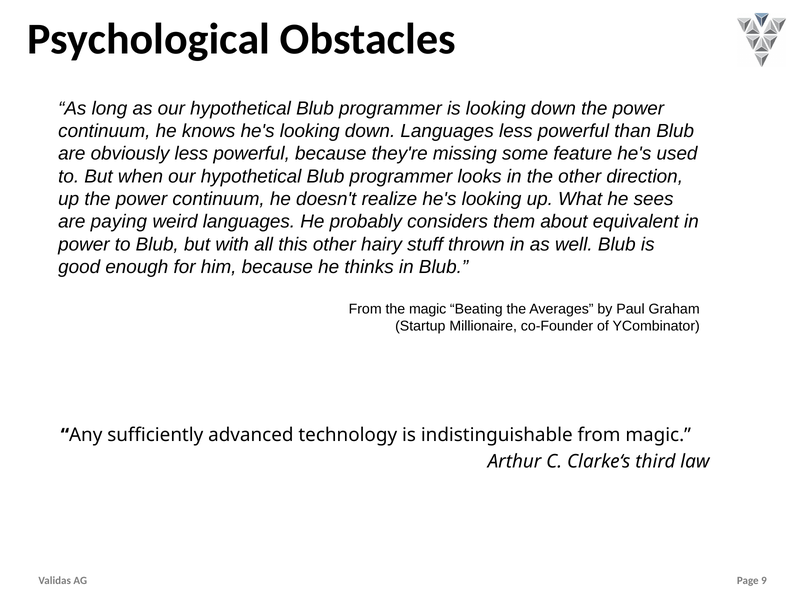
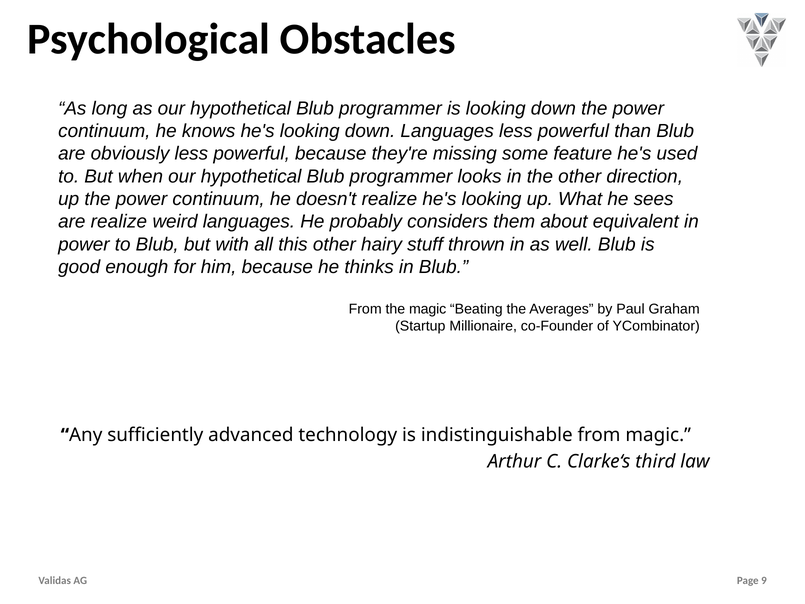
are paying: paying -> realize (119, 222)
